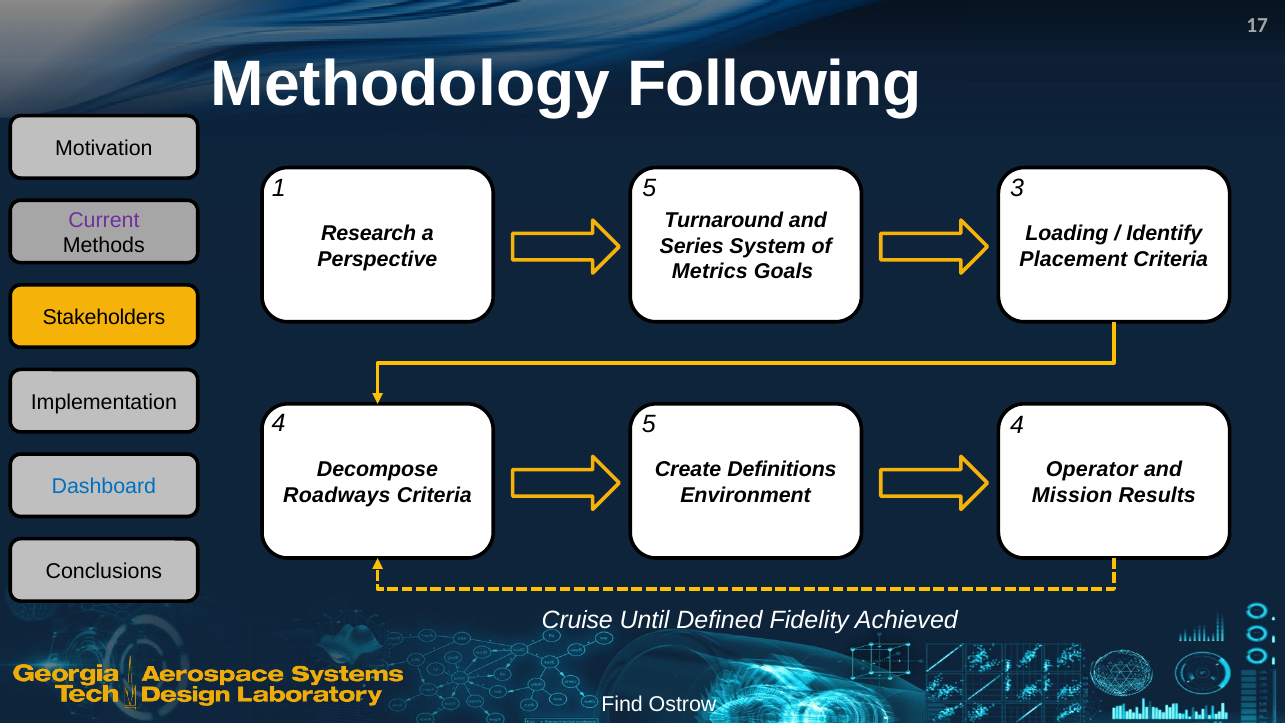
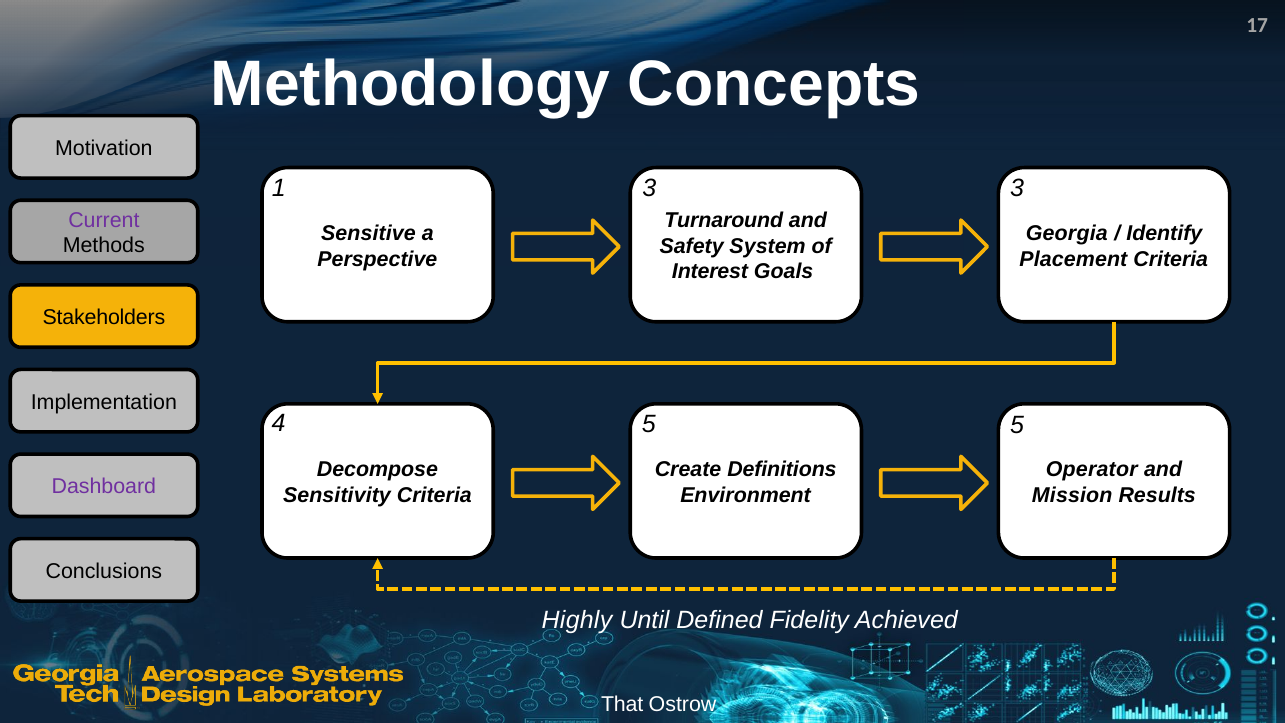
Following: Following -> Concepts (774, 84)
1 5: 5 -> 3 (649, 188)
Research: Research -> Sensitive (368, 233)
Loading: Loading -> Georgia (1067, 233)
Series: Series -> Safety (692, 246)
Metrics: Metrics -> Interest (710, 272)
5 4: 4 -> 5 (1017, 425)
Dashboard colour: blue -> purple (104, 487)
Roadways: Roadways -> Sensitivity (337, 495)
Cruise: Cruise -> Highly (577, 620)
Find: Find -> That (622, 704)
